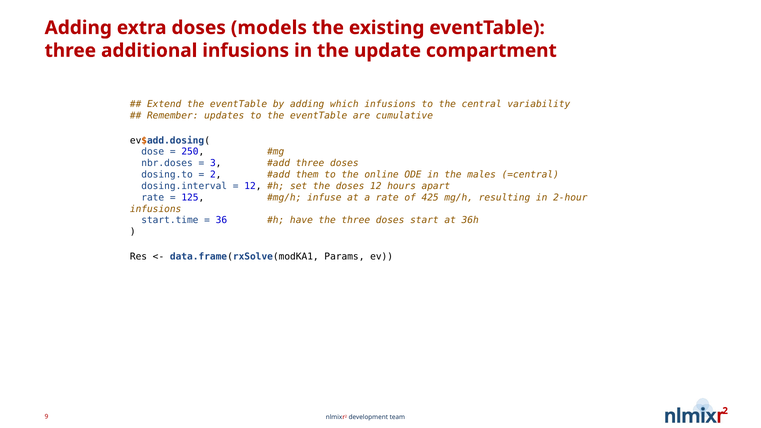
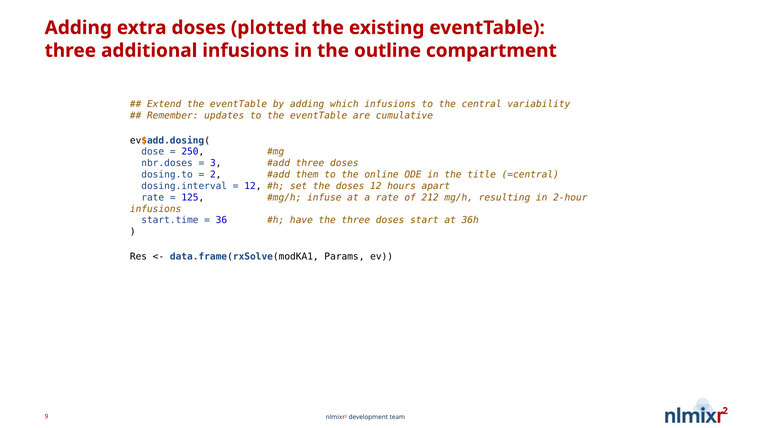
models: models -> plotted (269, 28)
update: update -> outline (388, 51)
males: males -> title (482, 175)
425: 425 -> 212 (430, 197)
